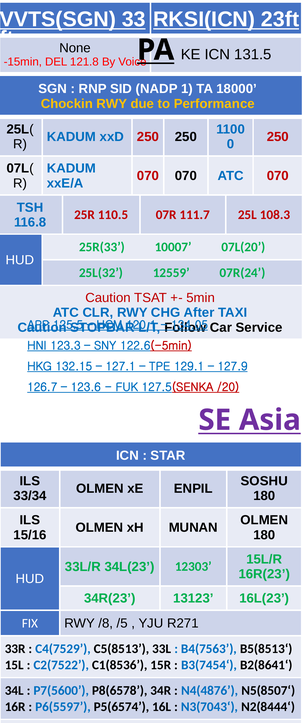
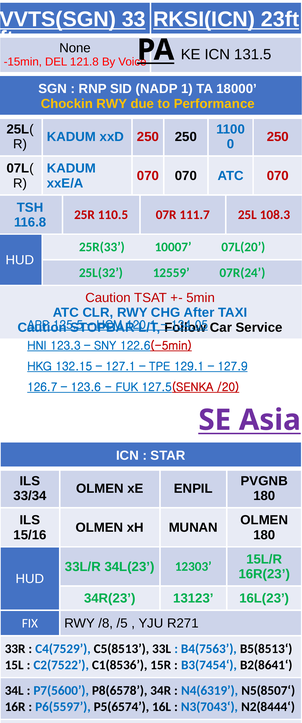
SOSHU: SOSHU -> PVGNB (264, 481)
N4(4876: N4(4876 -> N4(6319 (210, 690)
